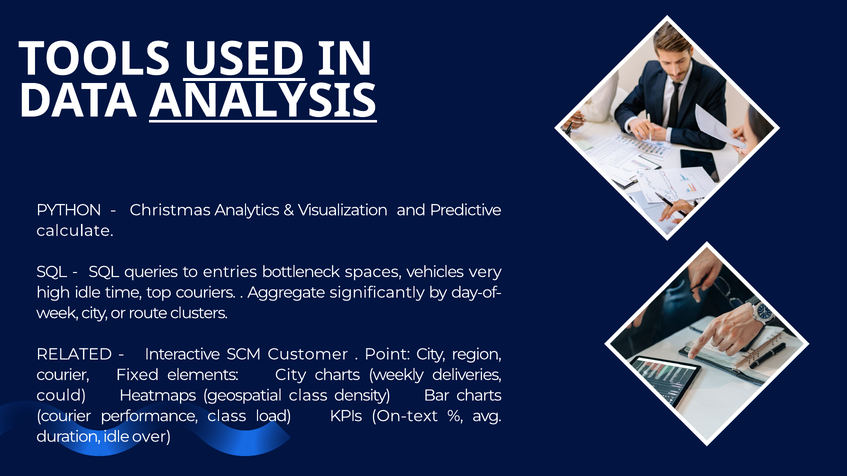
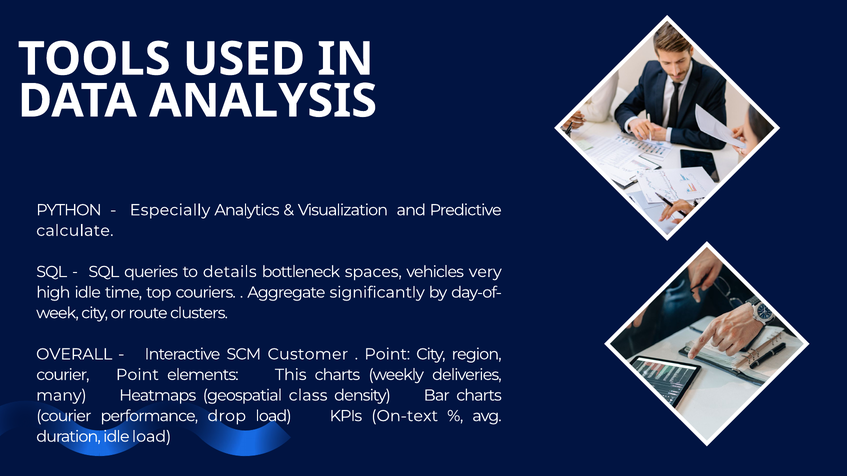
USED underline: present -> none (244, 59)
ANALYSIS underline: present -> none (263, 101)
Christmas: Christmas -> Especially (170, 210)
entries: entries -> details (230, 272)
RELATED: RELATED -> OVERALL (74, 354)
courier Fixed: Fixed -> Point (137, 375)
elements City: City -> This (291, 375)
could: could -> many (61, 396)
performance class: class -> drop (227, 416)
idle over: over -> load (152, 437)
